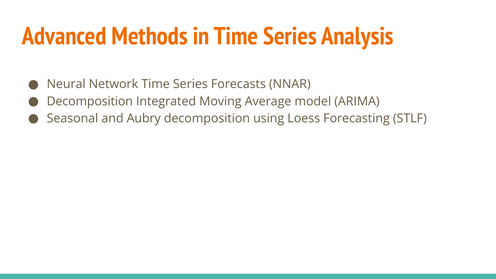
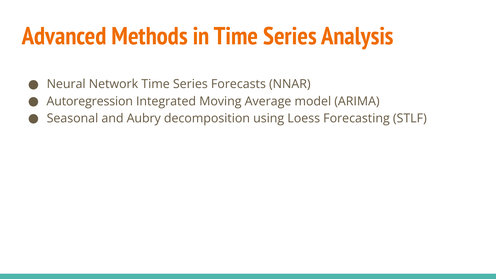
Decomposition: Decomposition -> Autoregression (90, 101)
